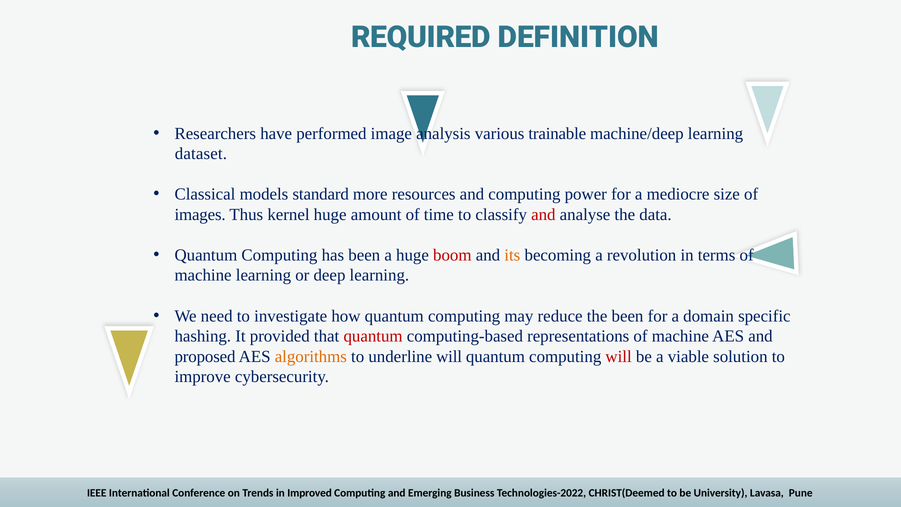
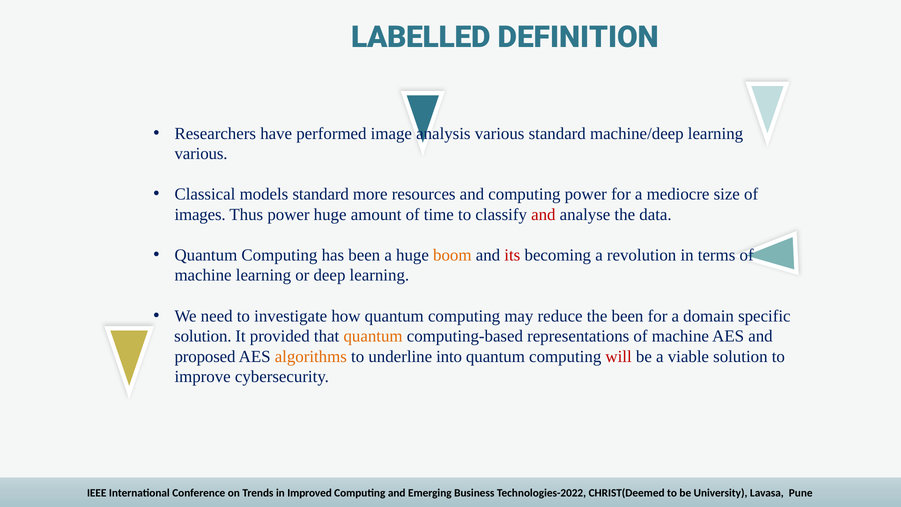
REQUIRED: REQUIRED -> LABELLED (421, 37)
various trainable: trainable -> standard (557, 133)
dataset: dataset -> various (201, 154)
Thus kernel: kernel -> power (289, 214)
boom colour: red -> orange (452, 255)
its colour: orange -> red (512, 255)
hashing: hashing -> solution (203, 336)
quantum colour: red -> orange (373, 336)
underline will: will -> into (449, 356)
